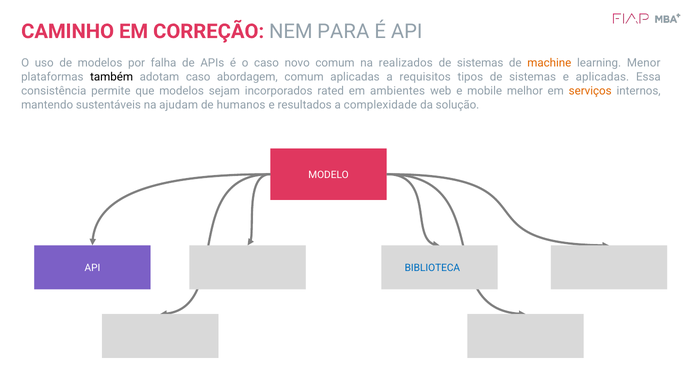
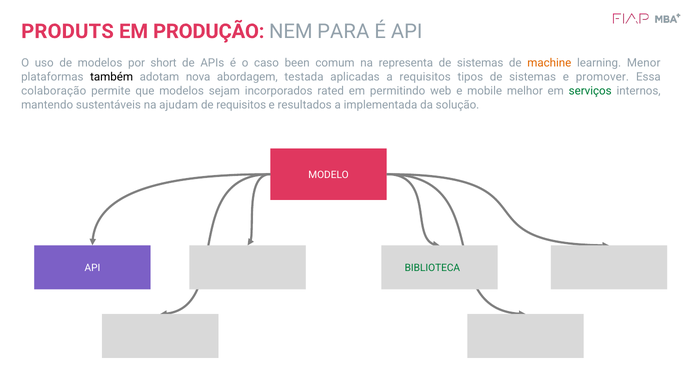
CAMINHO: CAMINHO -> PRODUTS (67, 31)
CORREÇÃO: CORREÇÃO -> PRODUÇÃO (209, 31)
falha: falha -> short (164, 63)
novo: novo -> been (297, 63)
realizados: realizados -> representa (406, 63)
adotam caso: caso -> nova (198, 77)
abordagem comum: comum -> testada (304, 77)
e aplicadas: aplicadas -> promover (602, 77)
consistência: consistência -> colaboração (54, 91)
ambientes: ambientes -> permitindo (398, 91)
serviços colour: orange -> green (590, 91)
de humanos: humanos -> requisitos (241, 105)
complexidade: complexidade -> implementada (380, 105)
BIBLIOTECA colour: blue -> green (432, 268)
